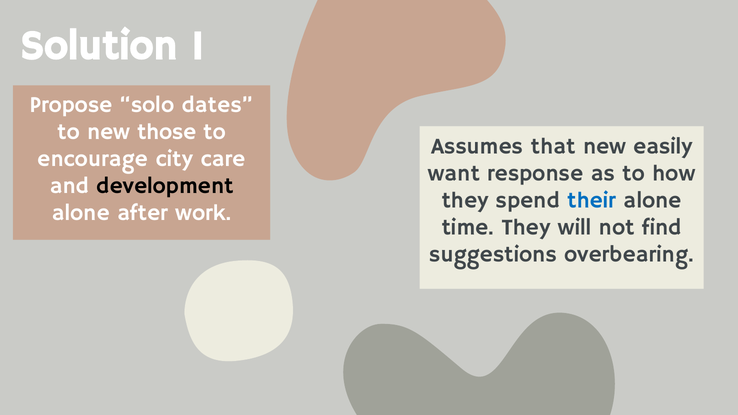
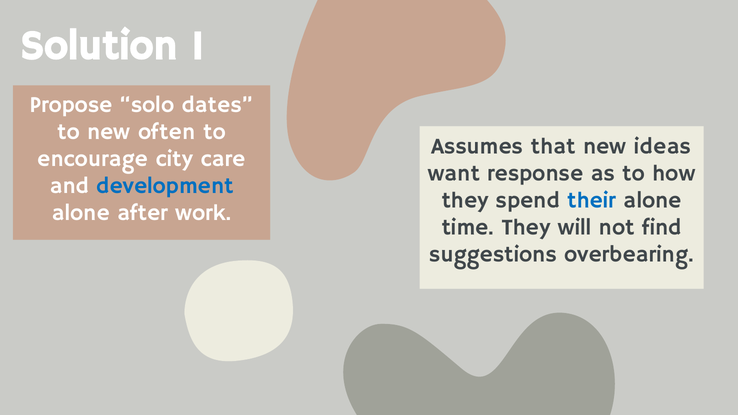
those: those -> often (167, 132)
easily: easily -> ideas (663, 146)
development colour: black -> blue (165, 186)
